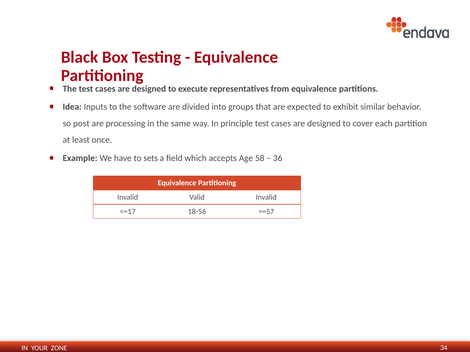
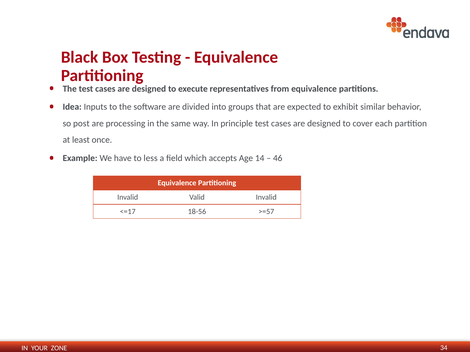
sets: sets -> less (151, 158)
58: 58 -> 14 (260, 158)
36: 36 -> 46 (278, 158)
